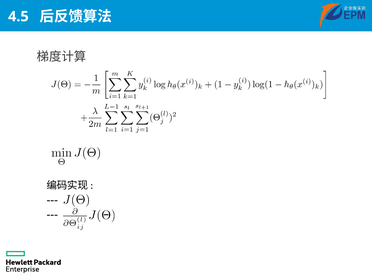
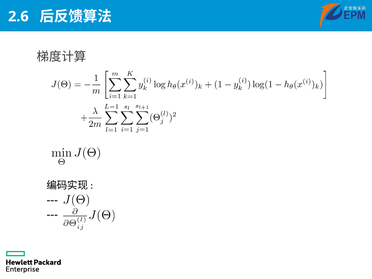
4.5: 4.5 -> 2.6 (18, 17)
